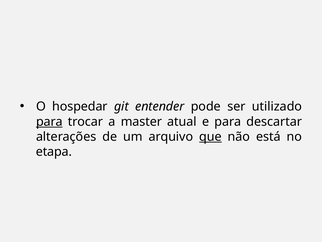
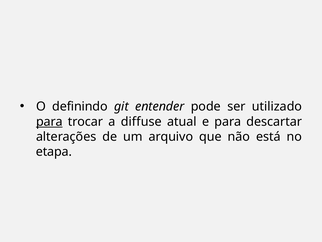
hospedar: hospedar -> definindo (80, 106)
master: master -> diffuse (141, 121)
que underline: present -> none (210, 136)
